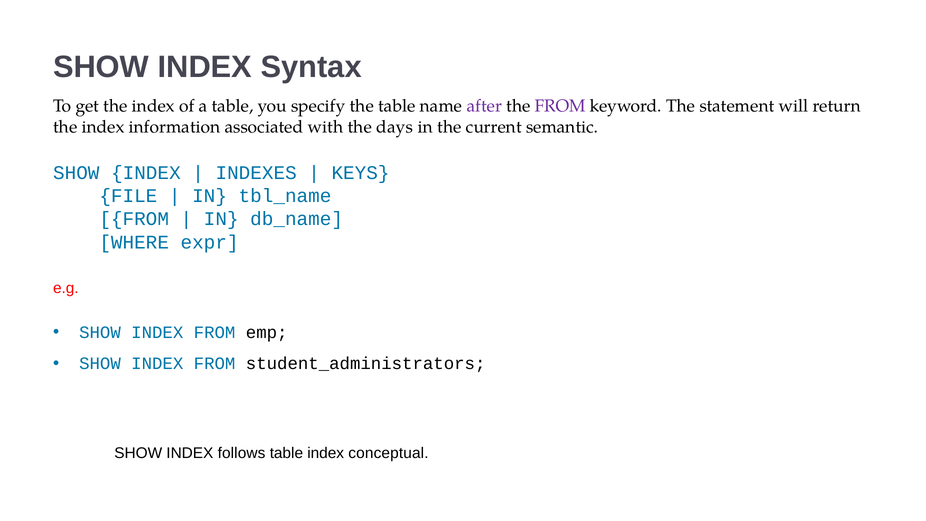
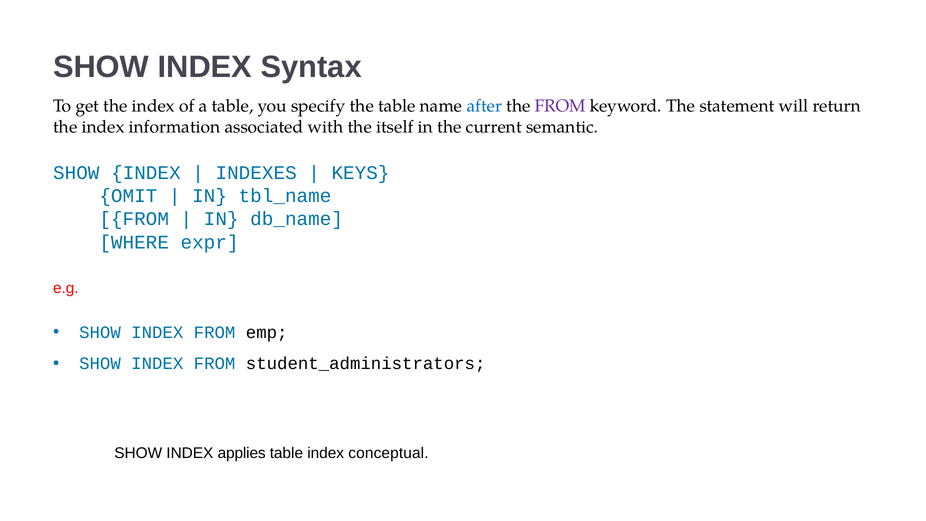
after colour: purple -> blue (484, 106)
days: days -> itself (395, 127)
FILE: FILE -> OMIT (128, 196)
follows: follows -> applies (242, 453)
